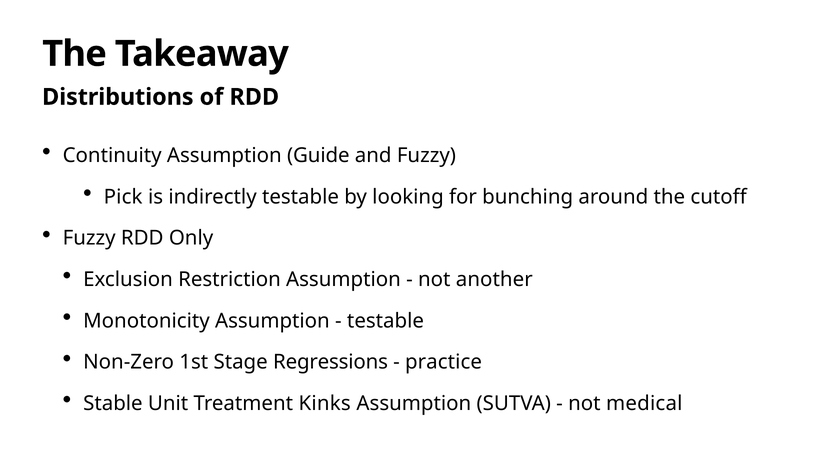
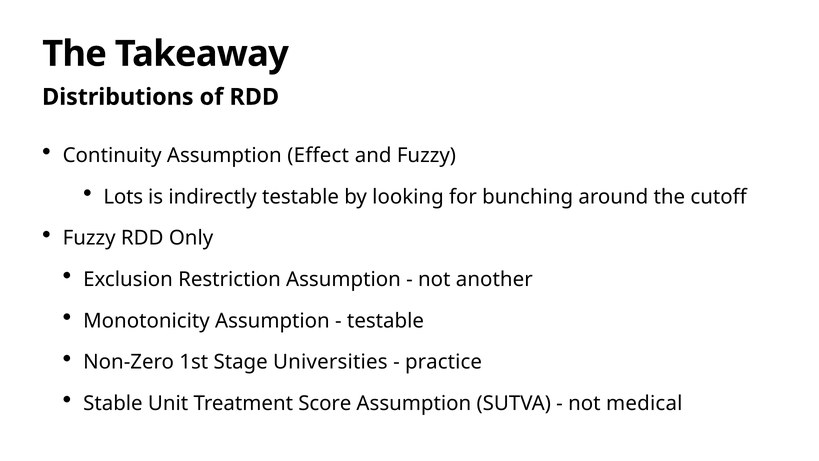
Guide: Guide -> Effect (318, 155)
Pick: Pick -> Lots (123, 197)
Regressions: Regressions -> Universities (330, 362)
Kinks: Kinks -> Score (325, 403)
